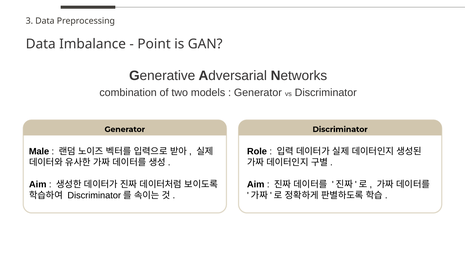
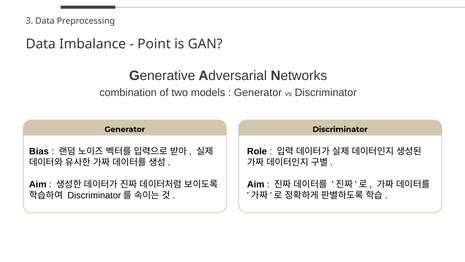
Male: Male -> Bias (39, 151)
